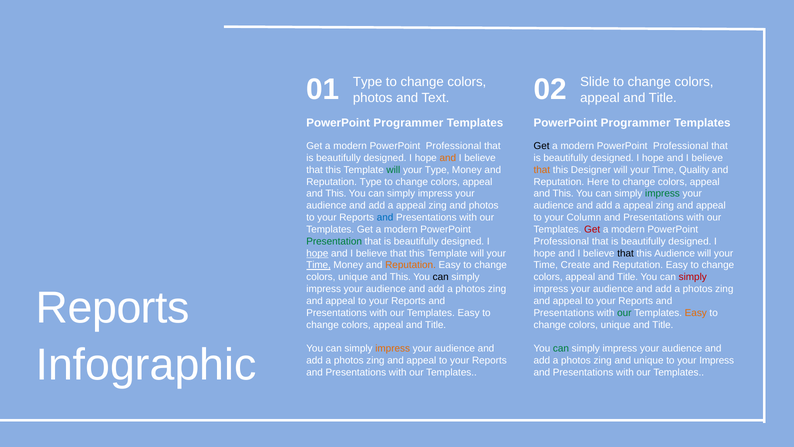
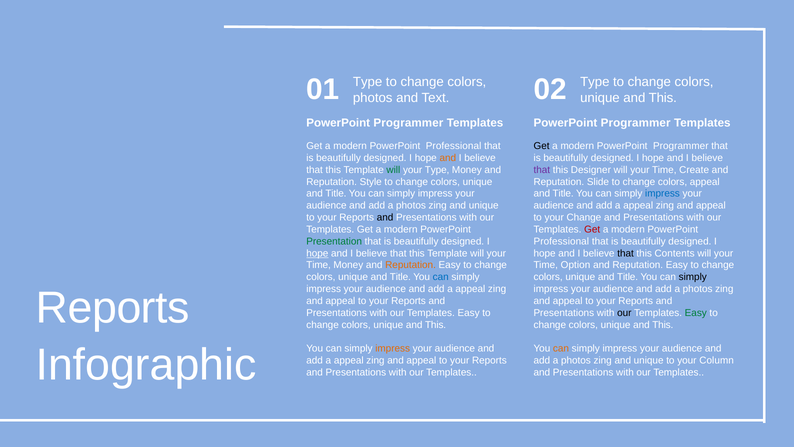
Slide: Slide -> Type (595, 82)
appeal: appeal -> unique (600, 98)
Title: Title -> This (663, 98)
Professional: Professional -> Programmer (681, 146)
that colour: orange -> purple (542, 170)
Quality: Quality -> Create (694, 170)
Reputation Type: Type -> Style (371, 182)
appeal: appeal -> unique (478, 182)
Here: Here -> Slide (598, 182)
This: This -> Title (336, 194)
This: This -> Title (563, 194)
impress colour: green -> blue (662, 194)
appeal: appeal -> photos (411, 205)
photos: photos -> unique (484, 205)
and colour: blue -> black (385, 217)
your Column: Column -> Change (584, 217)
this Audience: Audience -> Contents (675, 253)
Time underline: present -> none (319, 265)
Create: Create -> Option (576, 265)
This: This -> Title (400, 277)
can colour: black -> blue (441, 277)
appeal: appeal -> unique (580, 277)
simply colour: red -> black (693, 277)
photos: photos -> appeal (470, 289)
our colour: green -> black (624, 313)
Easy colour: orange -> green (696, 313)
appeal: appeal -> unique (388, 325)
Title: Title -> This (436, 325)
Title: Title -> This (663, 325)
can colour: green -> orange (561, 348)
photos: photos -> appeal (349, 360)
your Impress: Impress -> Column (717, 360)
